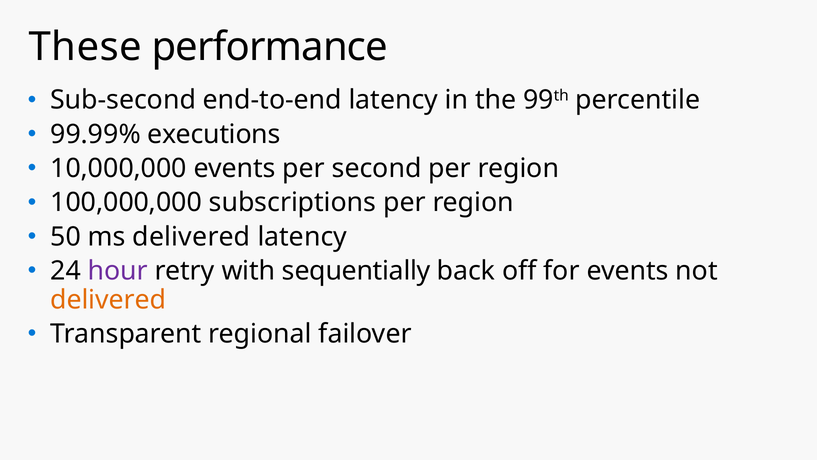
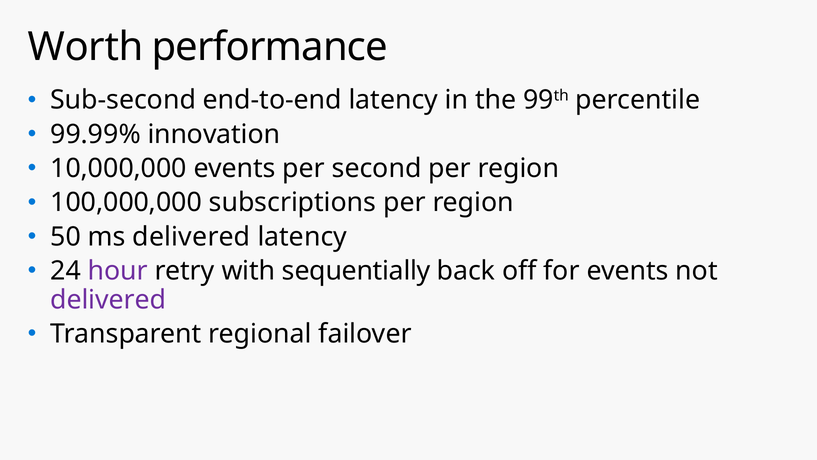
These: These -> Worth (86, 47)
executions: executions -> innovation (214, 134)
delivered colour: orange -> purple (108, 300)
